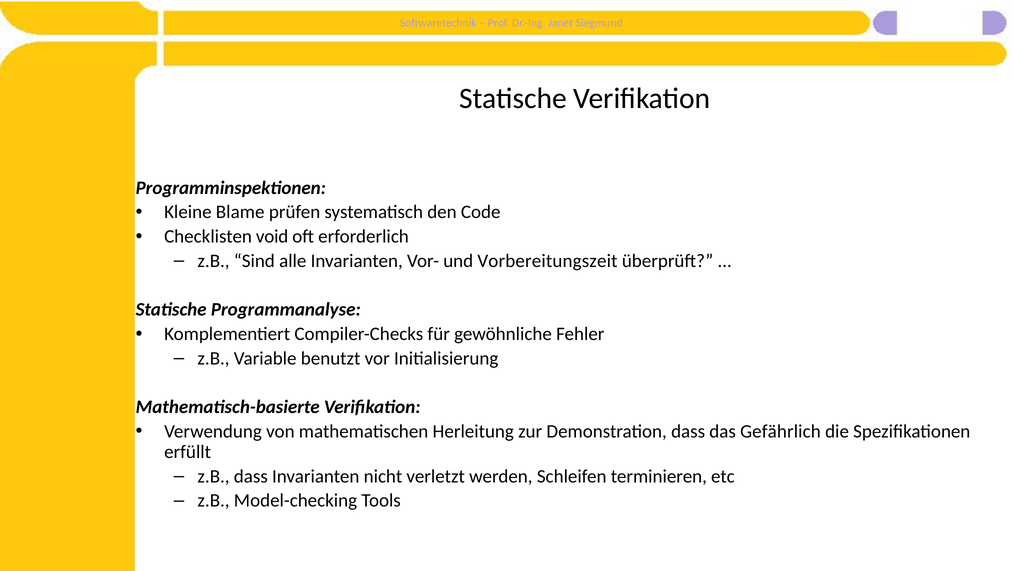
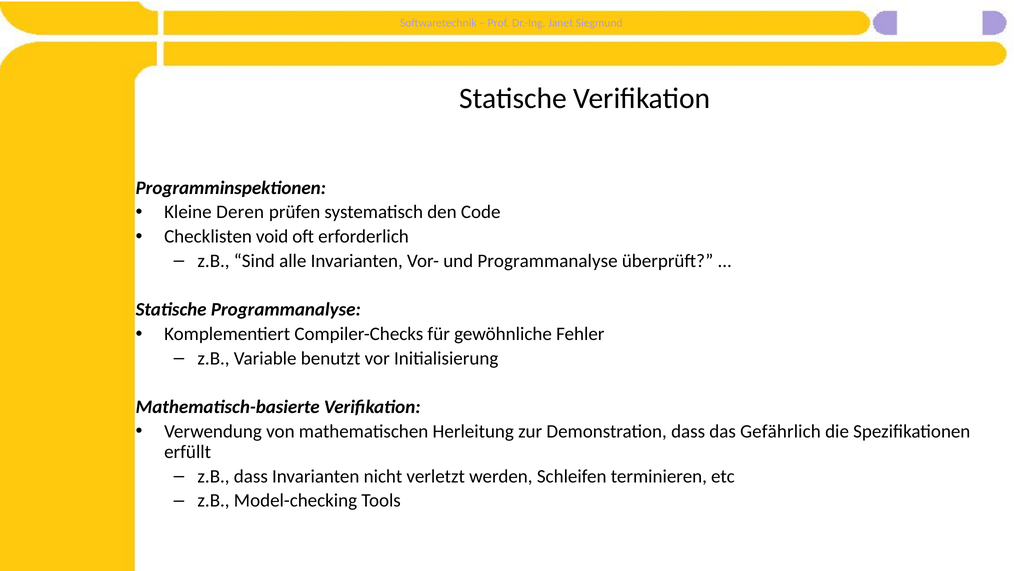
Blame: Blame -> Deren (240, 212)
und Vorbereitungszeit: Vorbereitungszeit -> Programmanalyse (548, 261)
